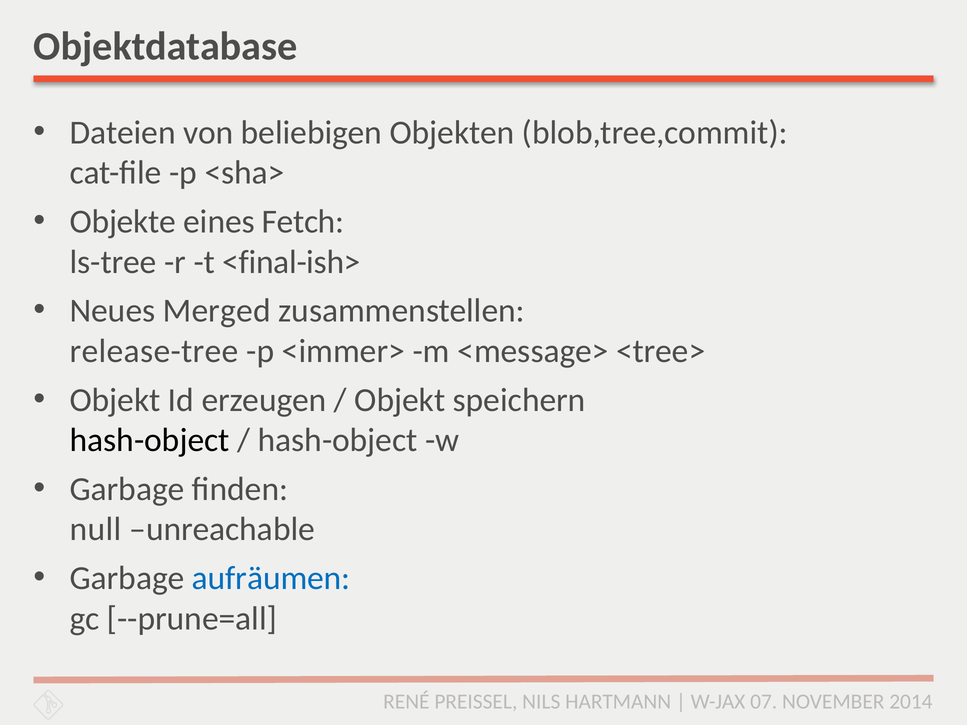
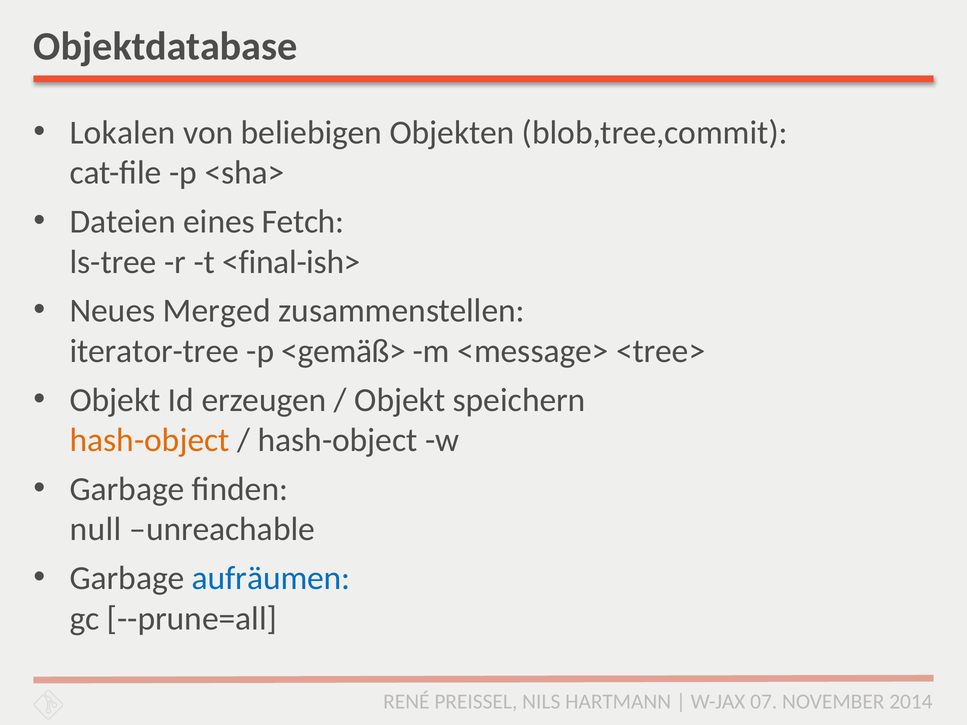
Dateien: Dateien -> Lokalen (123, 133)
Objekte: Objekte -> Dateien (123, 222)
release-tree: release-tree -> iterator-tree (154, 351)
<immer>: <immer> -> <gemäß> (344, 351)
hash-object colour: black -> orange (150, 440)
